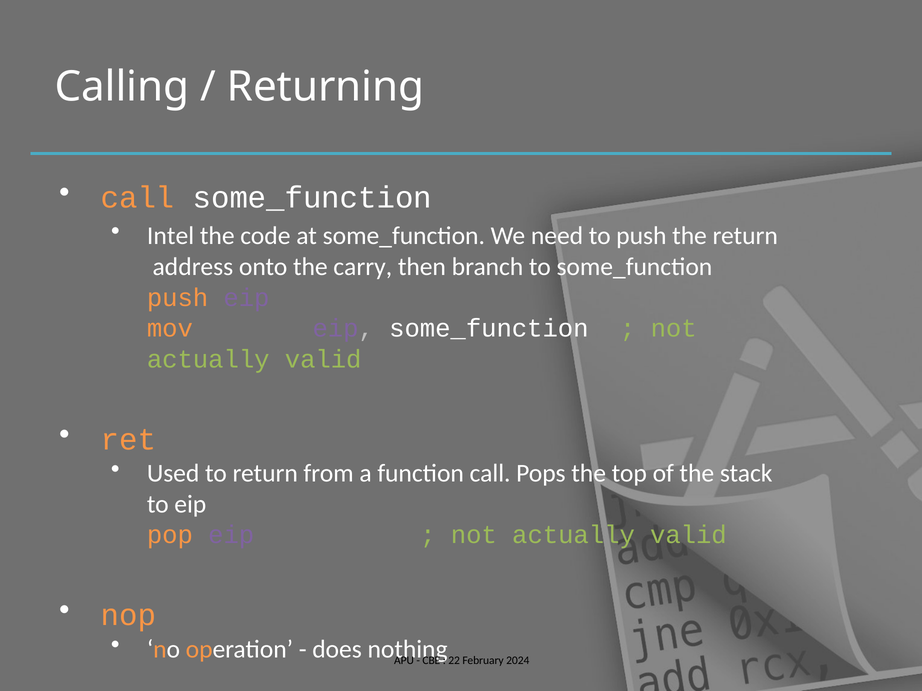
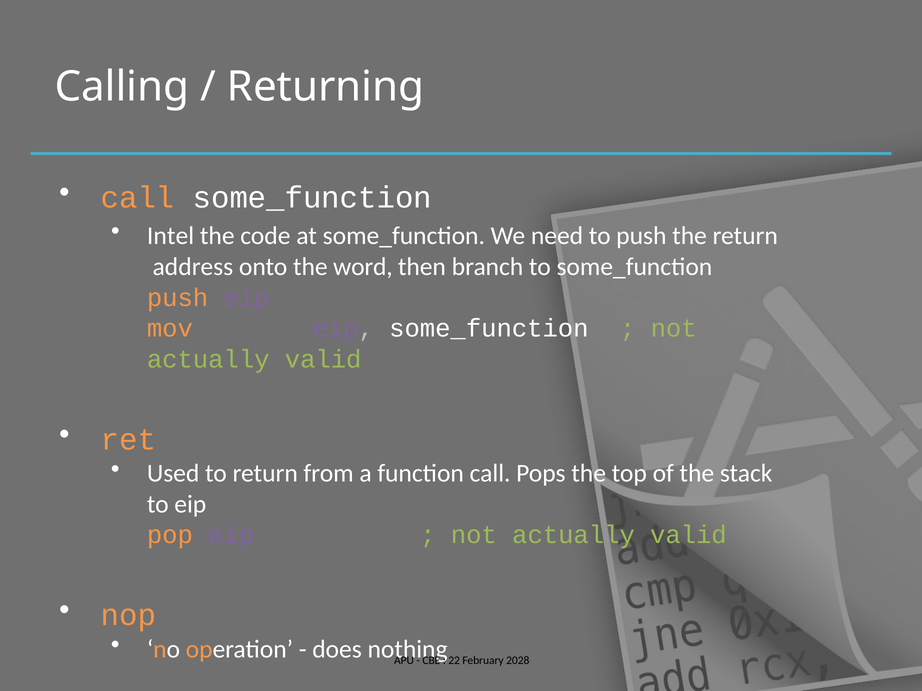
carry: carry -> word (363, 267)
2024: 2024 -> 2028 (518, 661)
